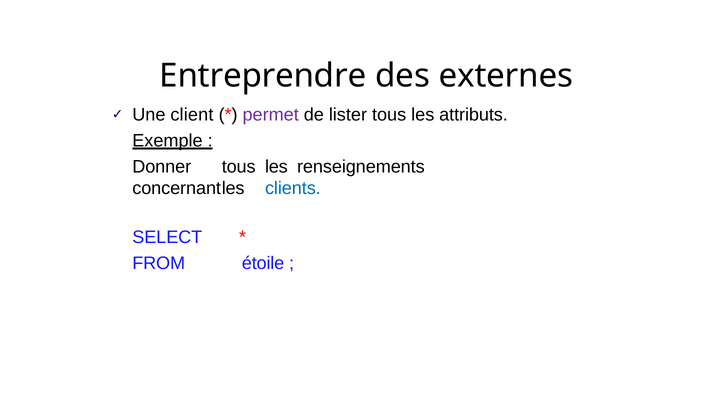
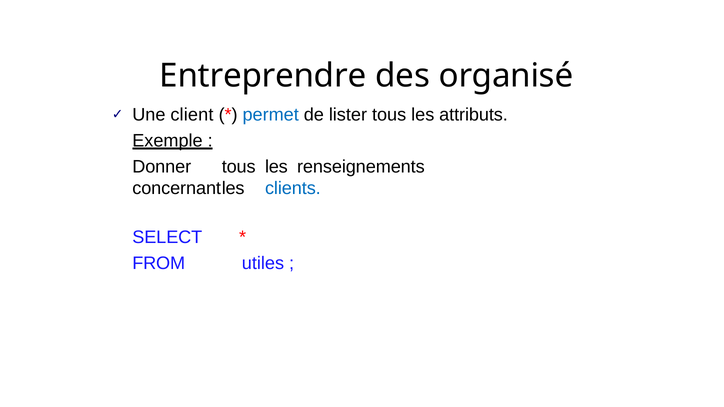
externes: externes -> organisé (506, 76)
permet colour: purple -> blue (271, 115)
étoile: étoile -> utiles (263, 263)
